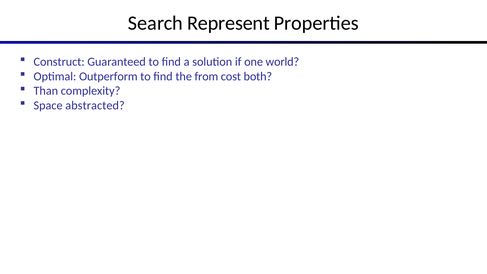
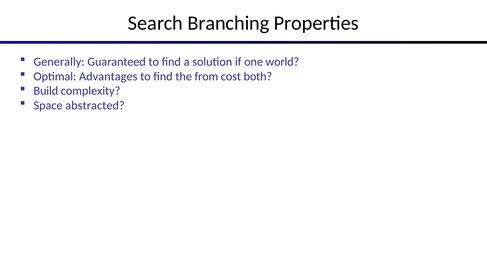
Represent: Represent -> Branching (228, 23)
Construct: Construct -> Generally (59, 62)
Outperform: Outperform -> Advantages (108, 76)
Than: Than -> Build (46, 91)
